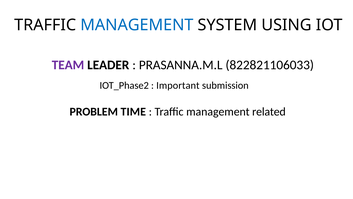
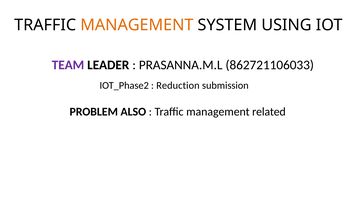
MANAGEMENT colour: blue -> orange (137, 25)
822821106033: 822821106033 -> 862721106033 (270, 65)
Important: Important -> Reduction (178, 85)
TIME: TIME -> ALSO (133, 112)
